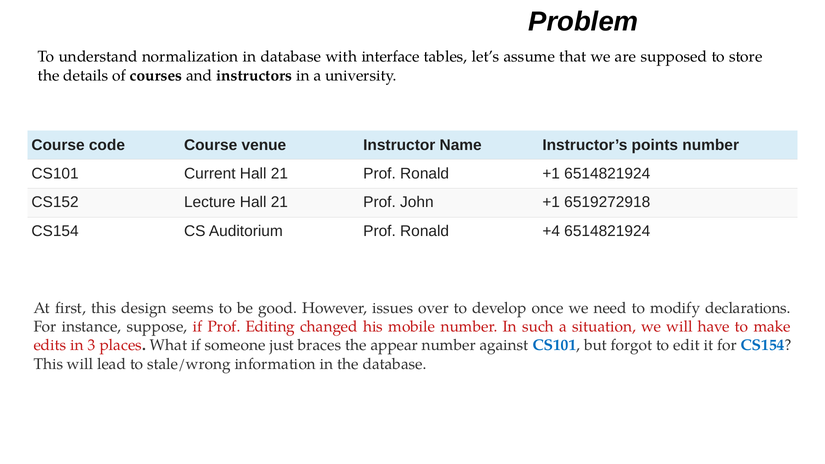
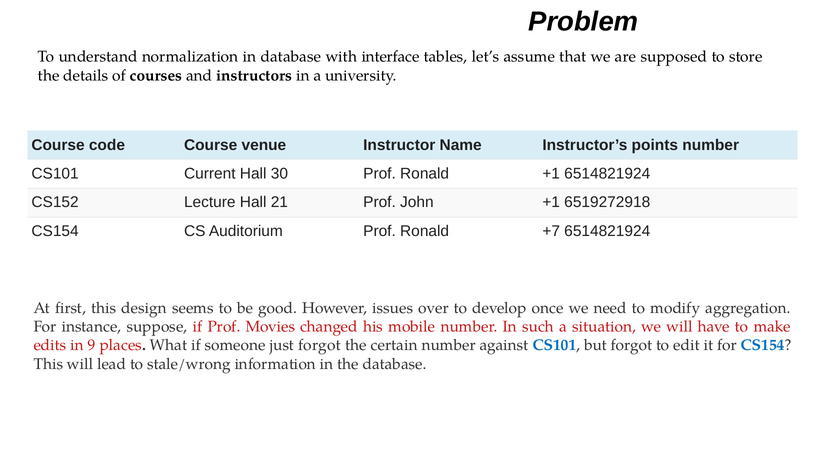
21: 21 -> 30 (279, 173)
+4: +4 -> +7 (551, 231)
declarations: declarations -> aggregation (748, 308)
Editing: Editing -> Movies (270, 327)
3: 3 -> 9 (92, 345)
just braces: braces -> forgot (319, 345)
appear: appear -> certain (394, 345)
